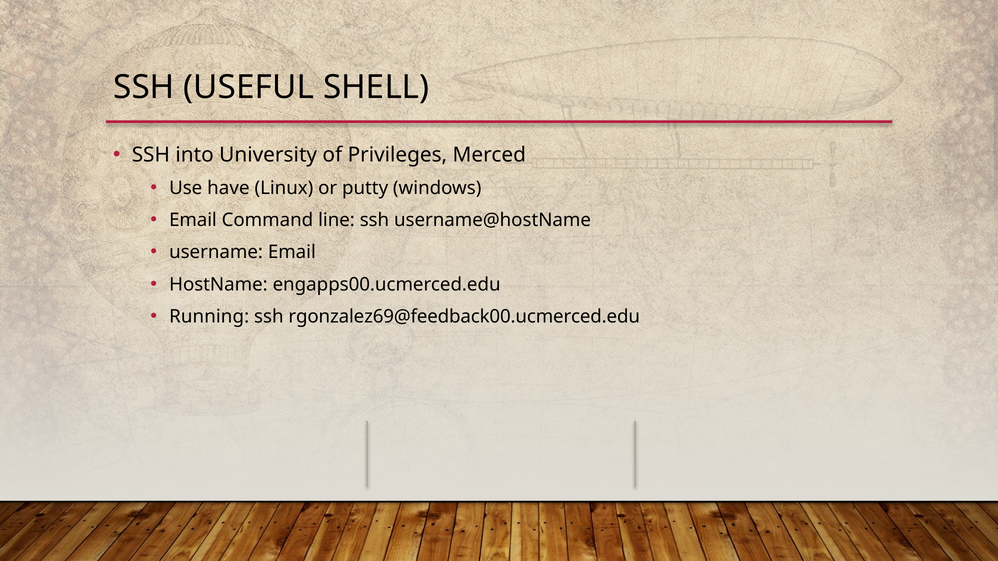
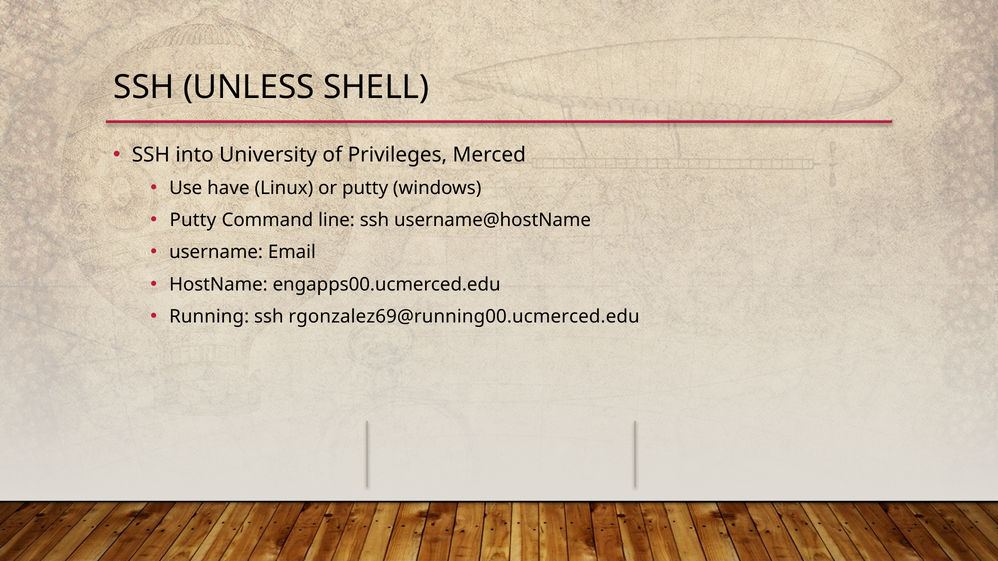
USEFUL: USEFUL -> UNLESS (249, 87)
Email: Email -> Putty (193, 220)
rgonzalez69@feedback00.ucmerced.edu: rgonzalez69@feedback00.ucmerced.edu -> rgonzalez69@running00.ucmerced.edu (464, 317)
